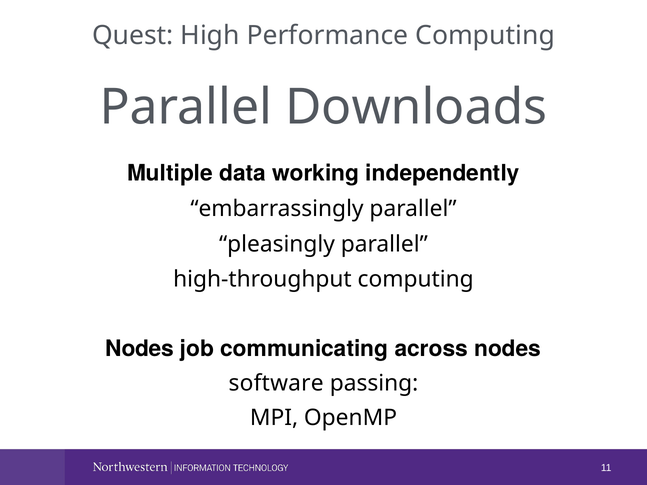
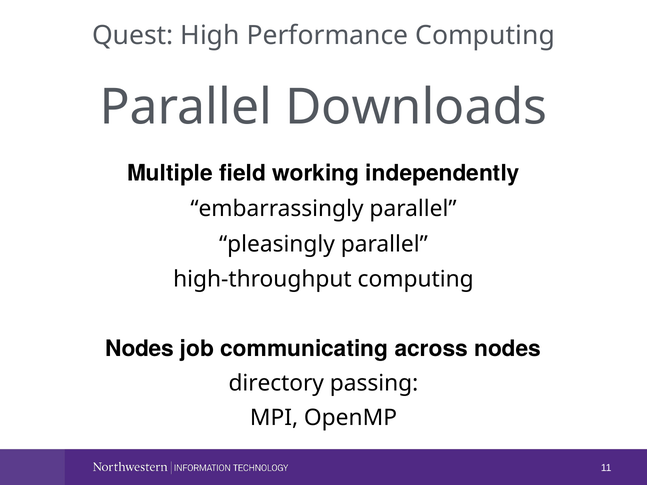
data: data -> field (243, 173)
software: software -> directory (276, 383)
